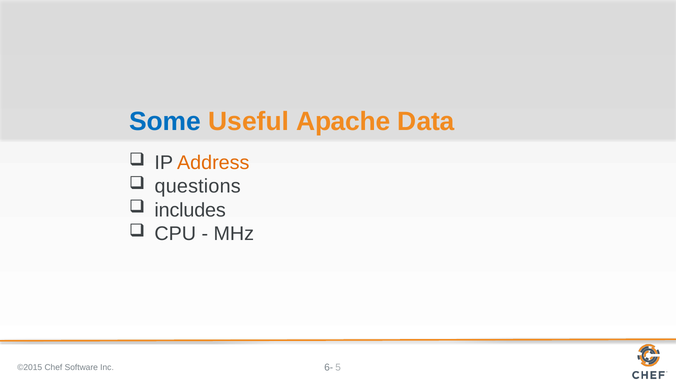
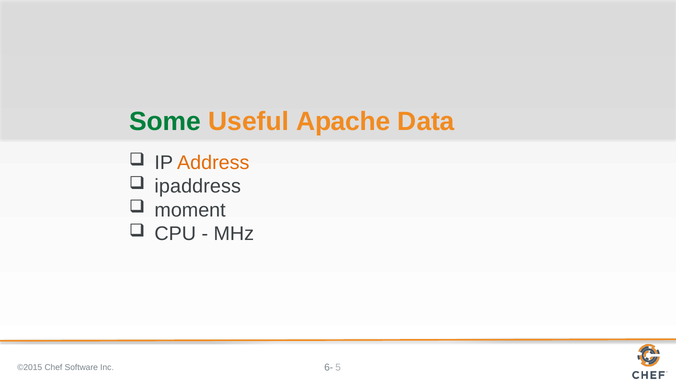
Some colour: blue -> green (165, 122)
questions: questions -> ipaddress (198, 186)
includes: includes -> moment (190, 210)
